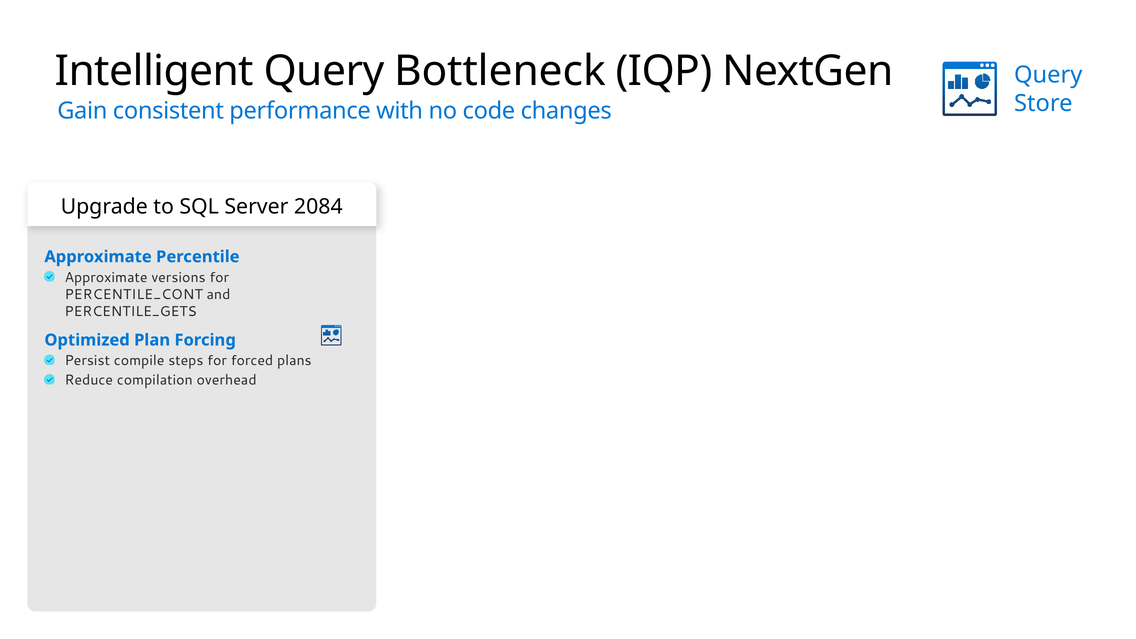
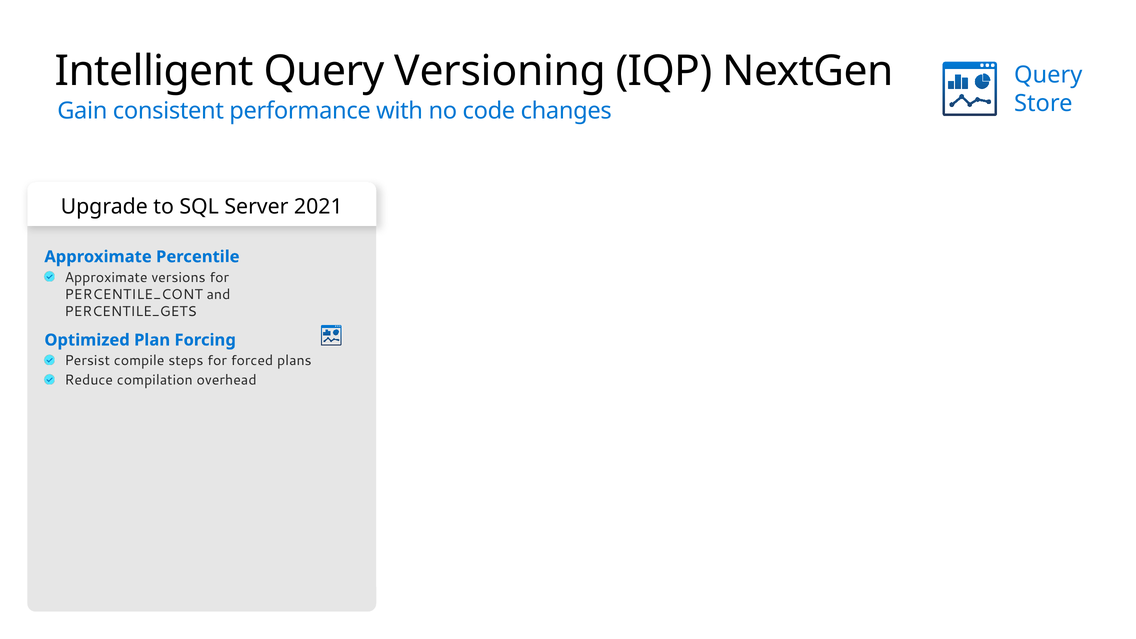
Bottleneck: Bottleneck -> Versioning (500, 71)
2084: 2084 -> 2021 (318, 207)
